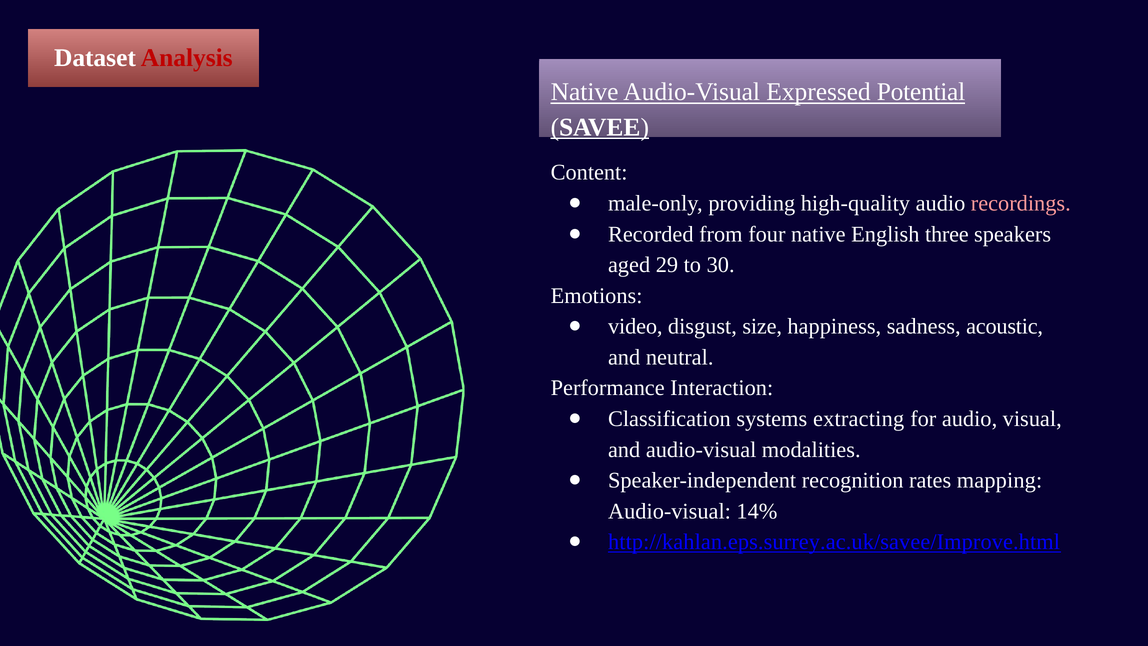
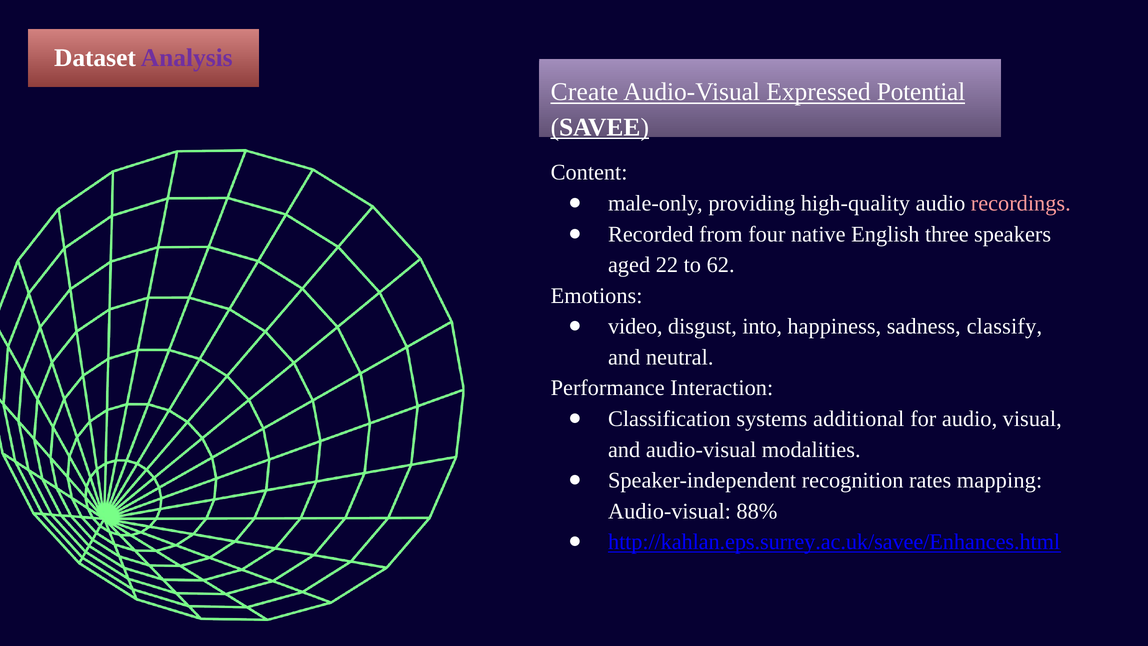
Analysis colour: red -> purple (187, 58)
Native: Native -> Create (584, 92)
29: 29 -> 22 (667, 265)
30: 30 -> 62 (721, 265)
size: size -> into (762, 326)
acoustic: acoustic -> classify (1004, 326)
extracting: extracting -> additional (859, 419)
14%: 14% -> 88% (757, 511)
http://kahlan.eps.surrey.ac.uk/savee/Improve.html: http://kahlan.eps.surrey.ac.uk/savee/Improve.html -> http://kahlan.eps.surrey.ac.uk/savee/Enhances.html (834, 542)
